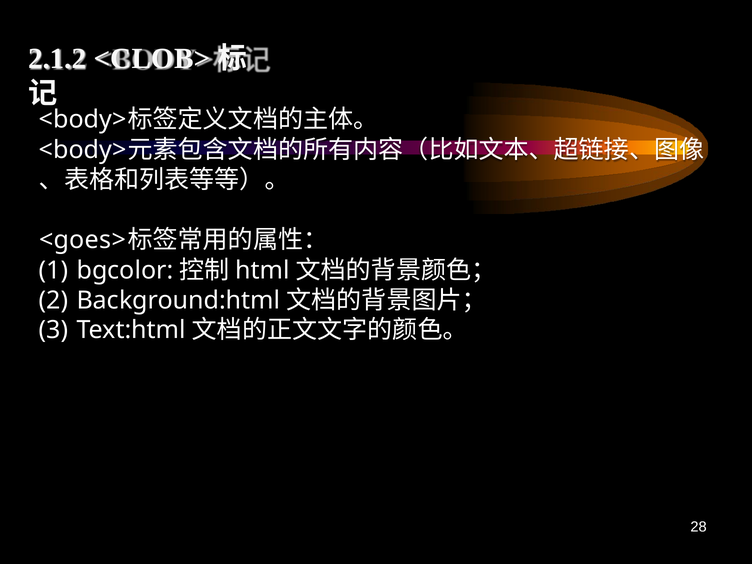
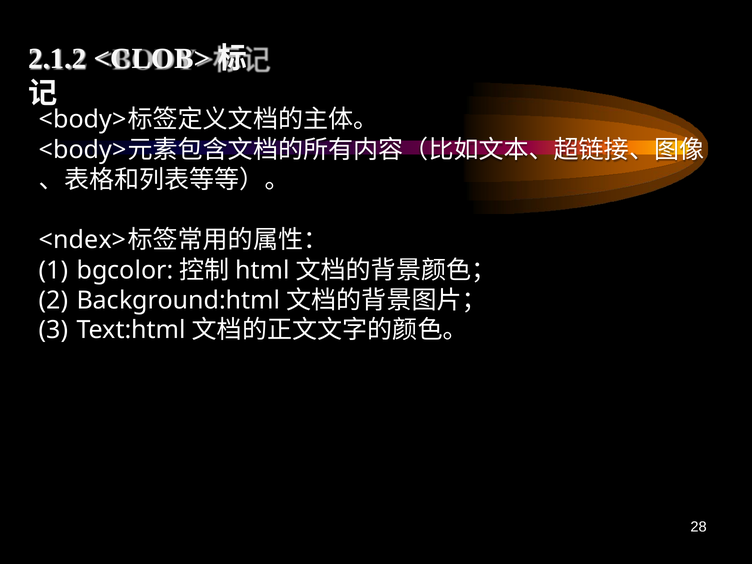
<goes>: <goes> -> <ndex> (83, 240)
